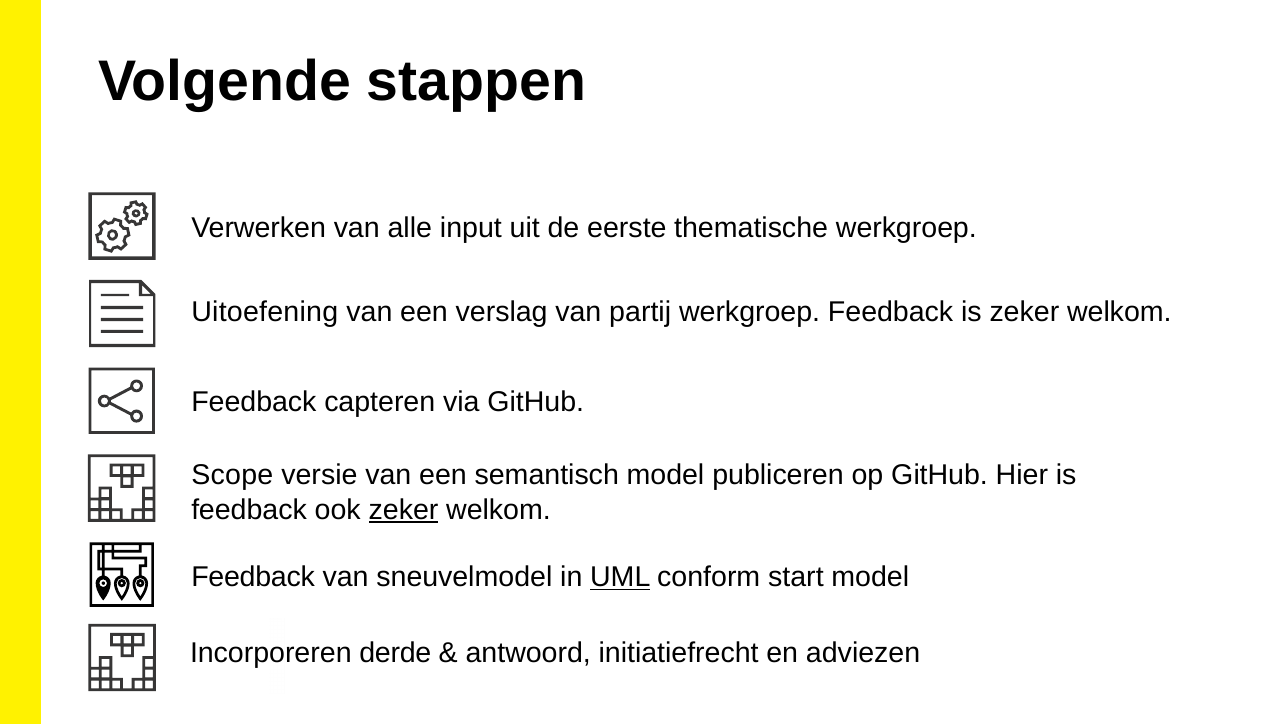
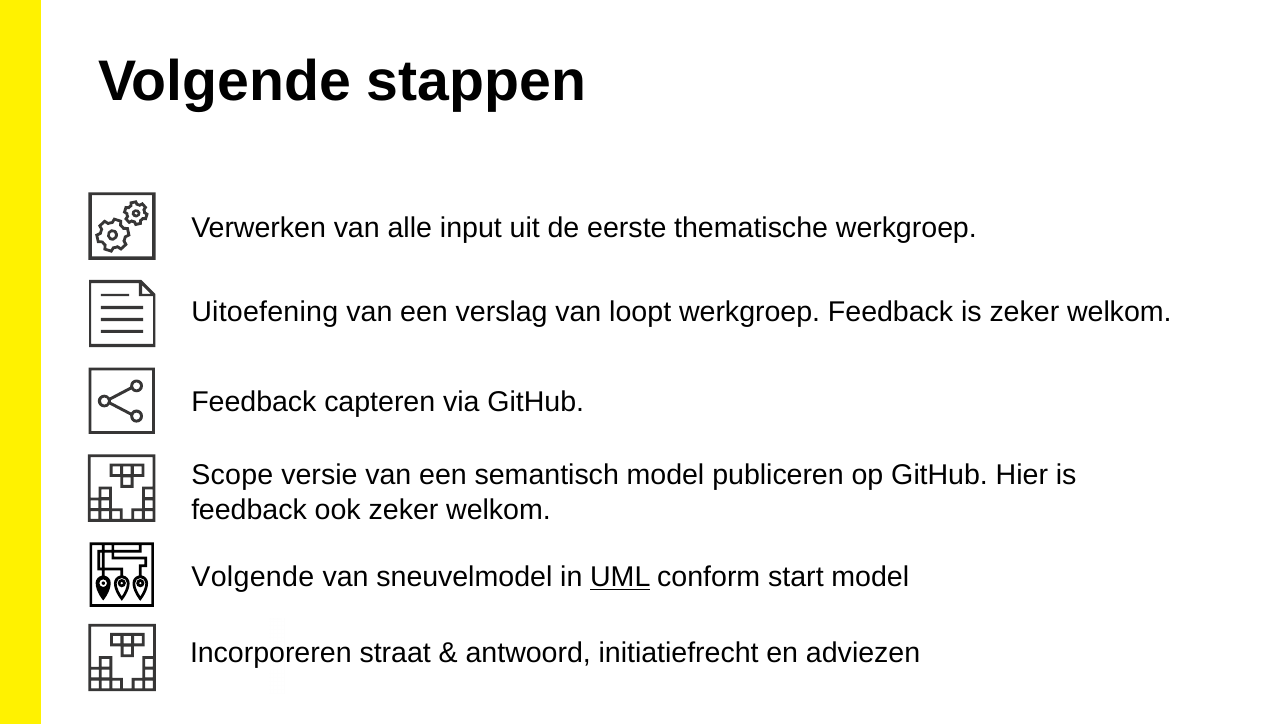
partij: partij -> loopt (640, 312)
zeker underline: present -> none (404, 510)
Feedback: Feedback -> Volgende (253, 577)
derde: derde -> straat (395, 653)
